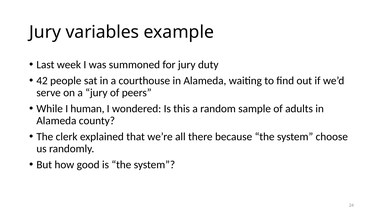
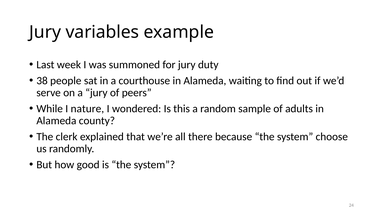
42: 42 -> 38 (42, 81)
human: human -> nature (87, 109)
